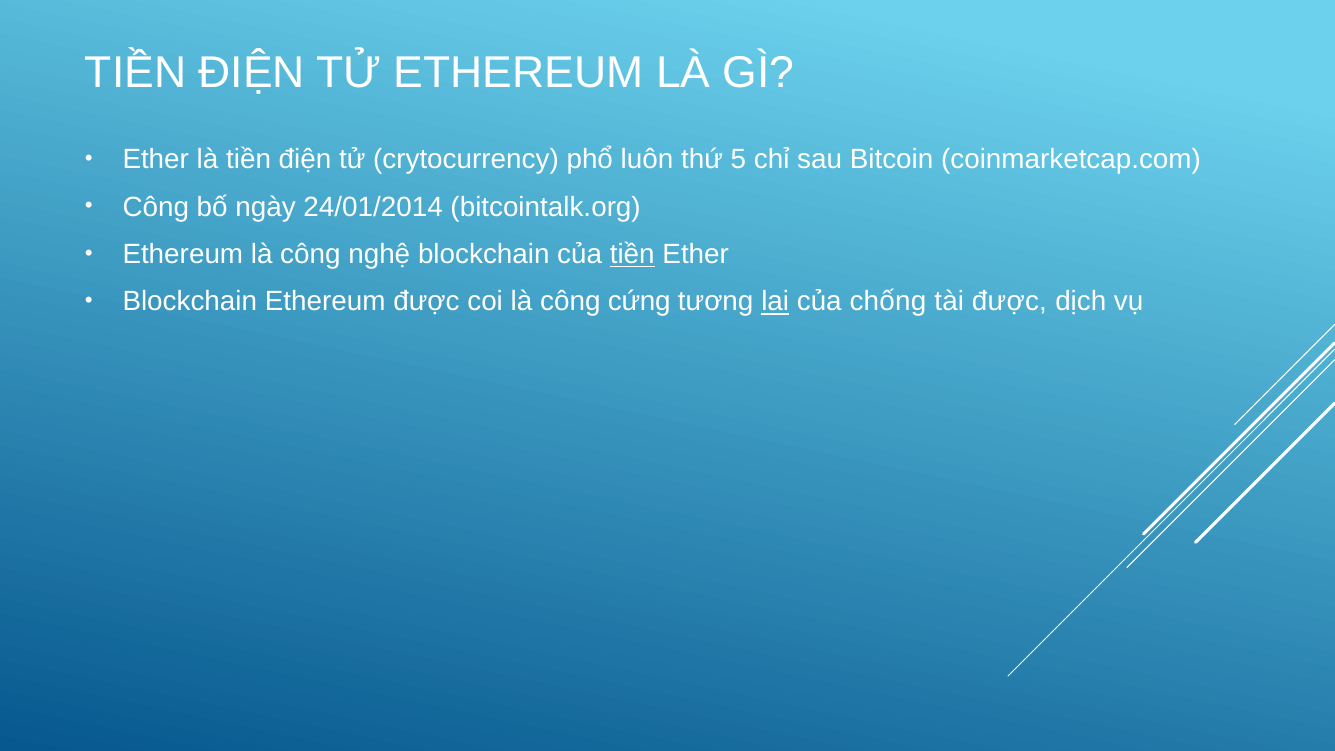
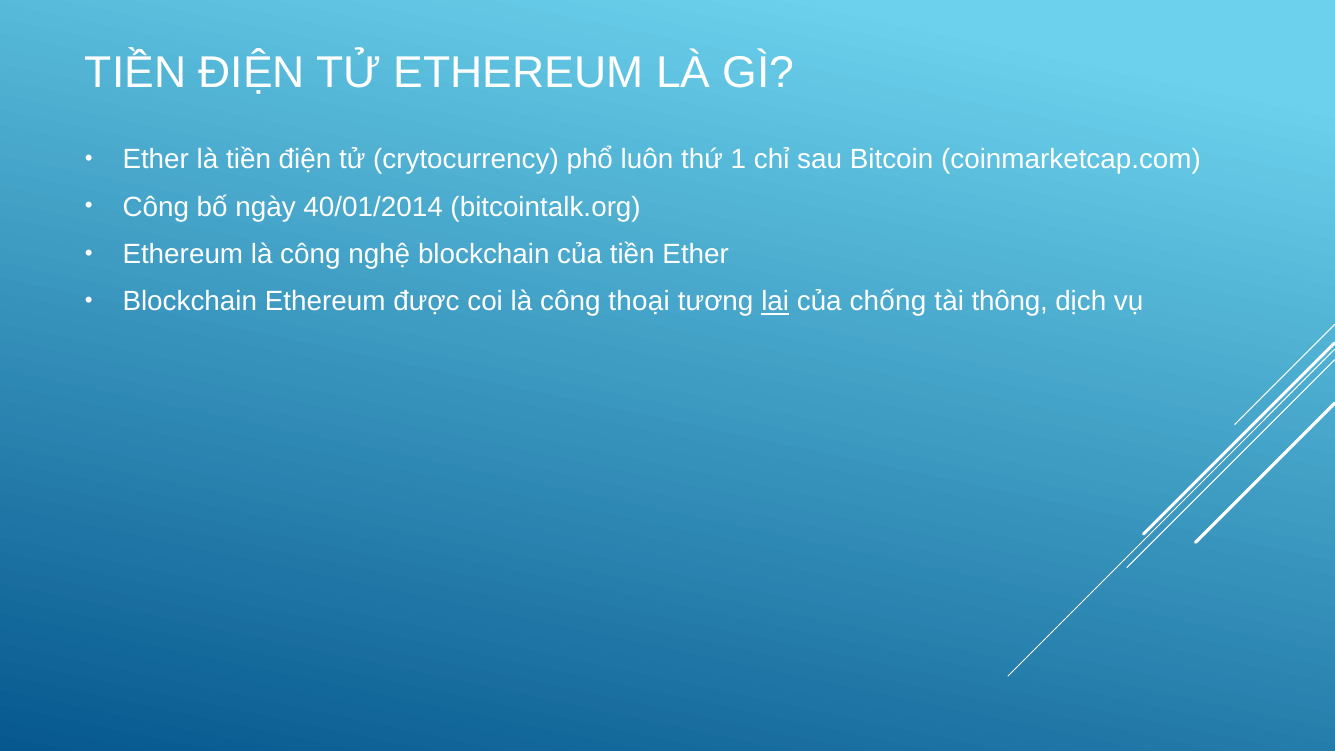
5: 5 -> 1 (738, 160)
24/01/2014: 24/01/2014 -> 40/01/2014 (373, 207)
tiền underline: present -> none (632, 254)
cứng: cứng -> thoại (639, 302)
tài được: được -> thông (1010, 302)
